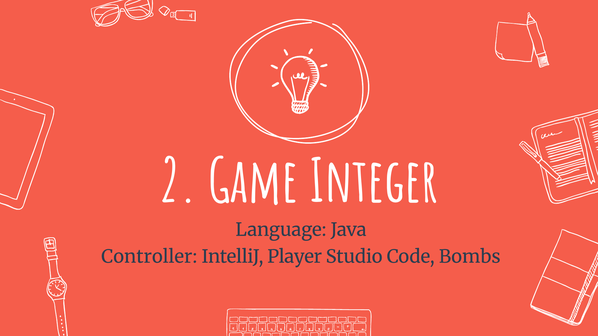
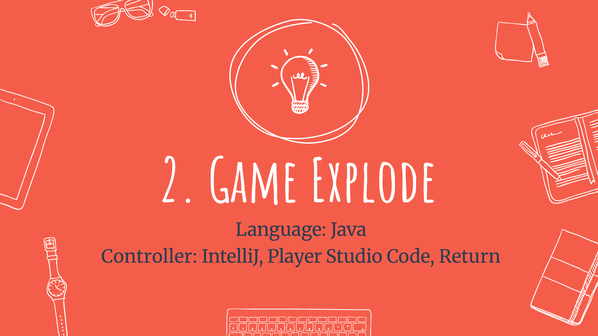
Integer: Integer -> Explode (374, 183)
Bombs: Bombs -> Return (470, 257)
